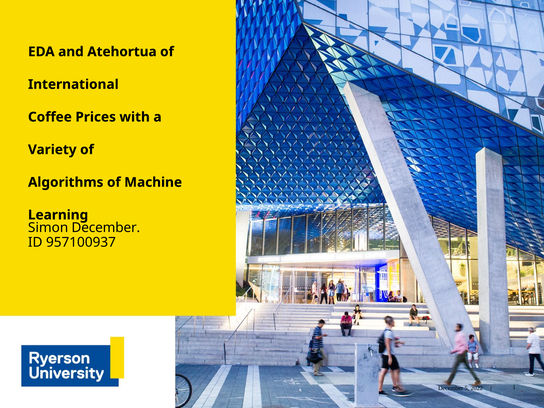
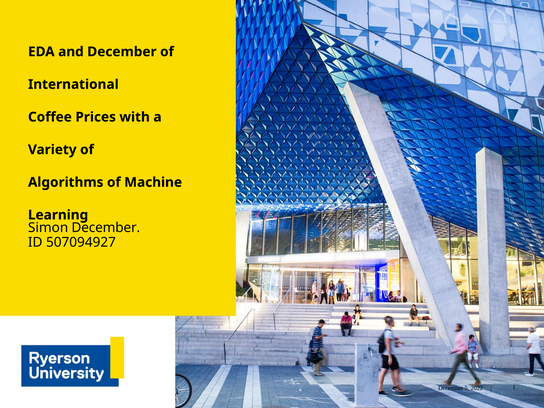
and Atehortua: Atehortua -> December (122, 52)
957100937: 957100937 -> 507094927 (81, 242)
